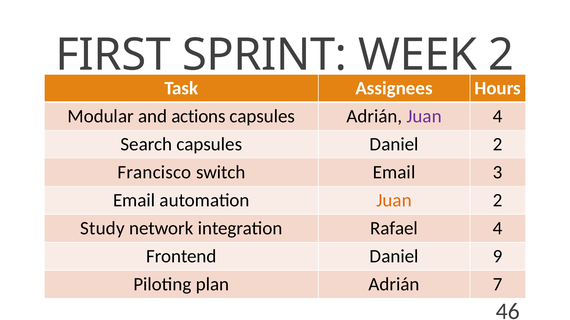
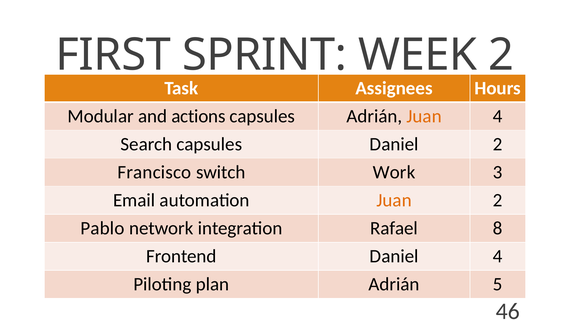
Juan colour: purple -> orange (424, 116)
switch Email: Email -> Work (394, 172)
Study: Study -> Pablo (102, 229)
Rafael 4: 4 -> 8 (498, 229)
Daniel 9: 9 -> 4 (498, 257)
7: 7 -> 5 (498, 285)
